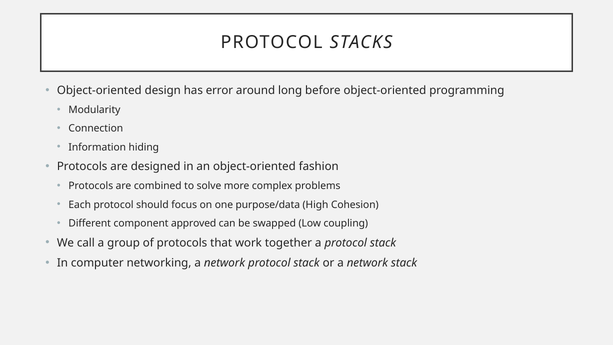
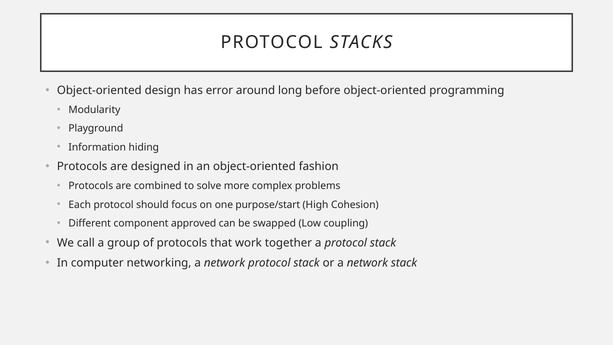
Connection: Connection -> Playground (96, 128)
purpose/data: purpose/data -> purpose/start (268, 205)
